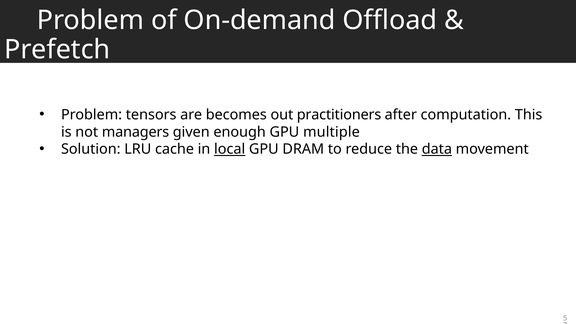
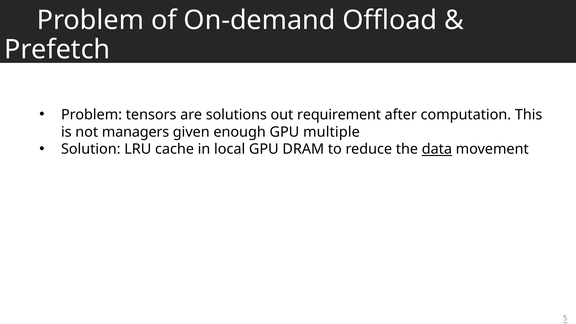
becomes: becomes -> solutions (236, 115)
practitioners: practitioners -> requirement (339, 115)
local underline: present -> none (230, 149)
